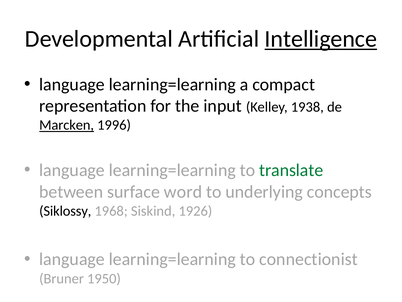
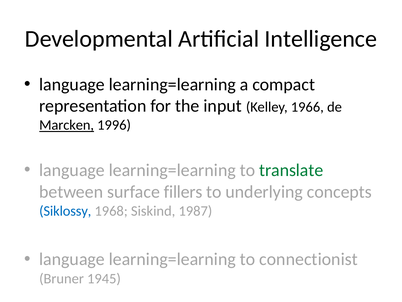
Intelligence underline: present -> none (321, 39)
1938: 1938 -> 1966 (307, 107)
word: word -> fillers (183, 192)
Siklossy colour: black -> blue (65, 211)
1926: 1926 -> 1987 (195, 211)
1950: 1950 -> 1945 (104, 278)
